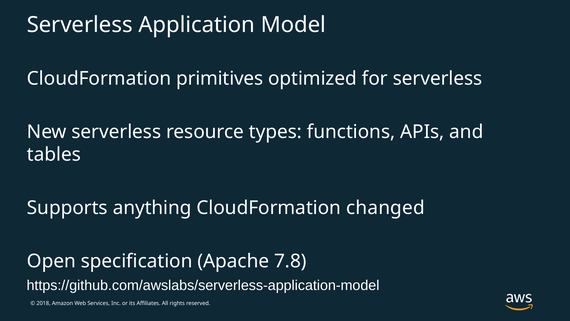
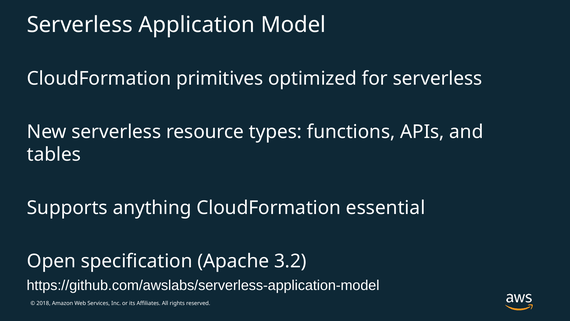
changed: changed -> essential (386, 208)
7.8: 7.8 -> 3.2 (290, 261)
